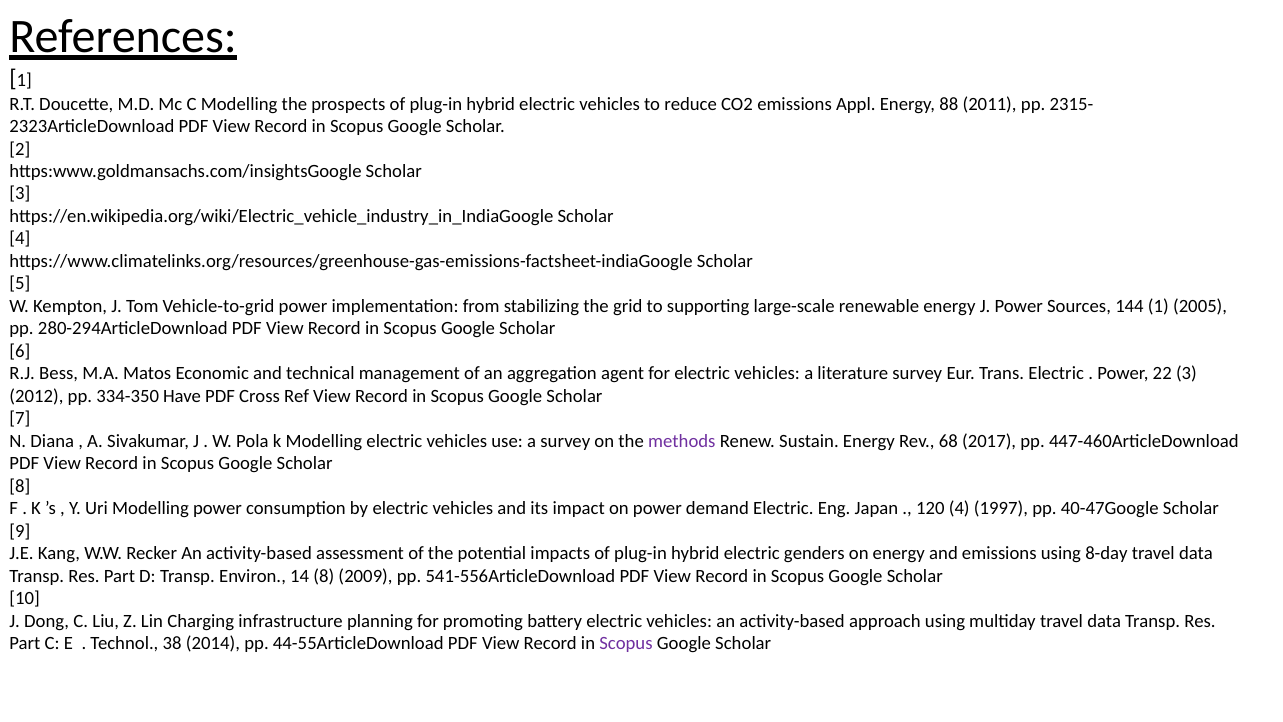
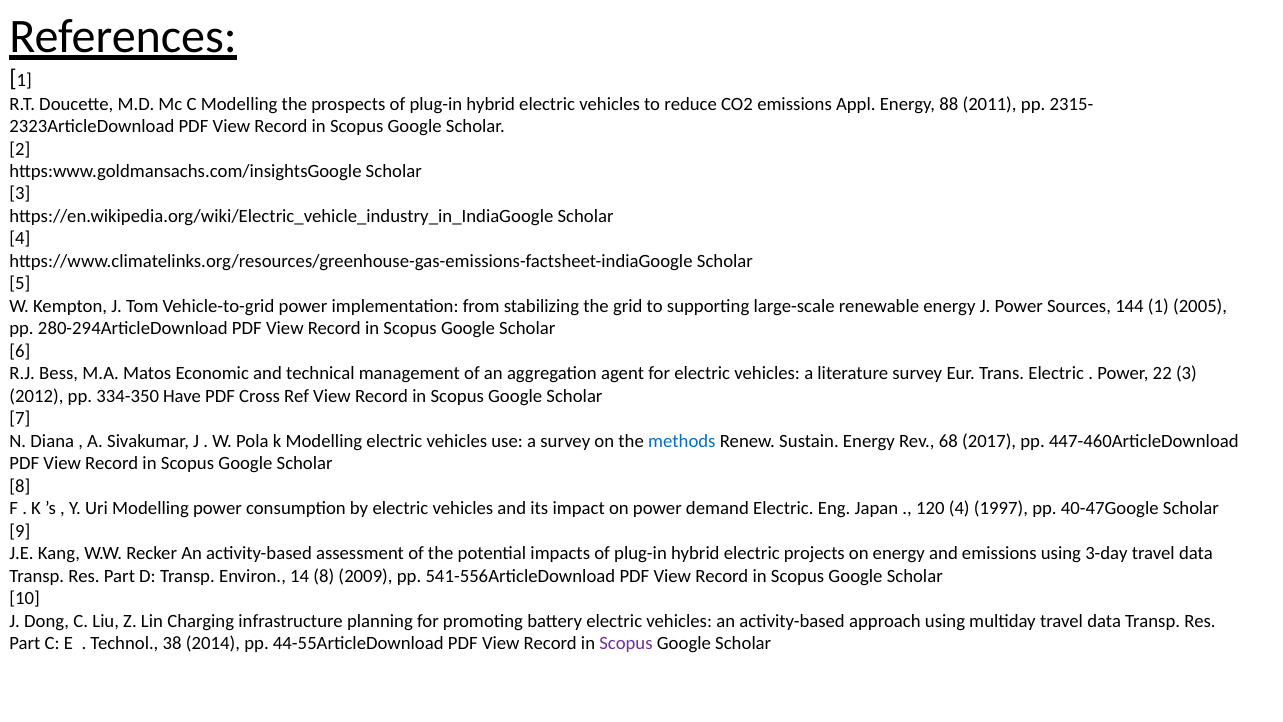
methods colour: purple -> blue (682, 441)
genders: genders -> projects (814, 553)
8-day: 8-day -> 3-day (1106, 553)
